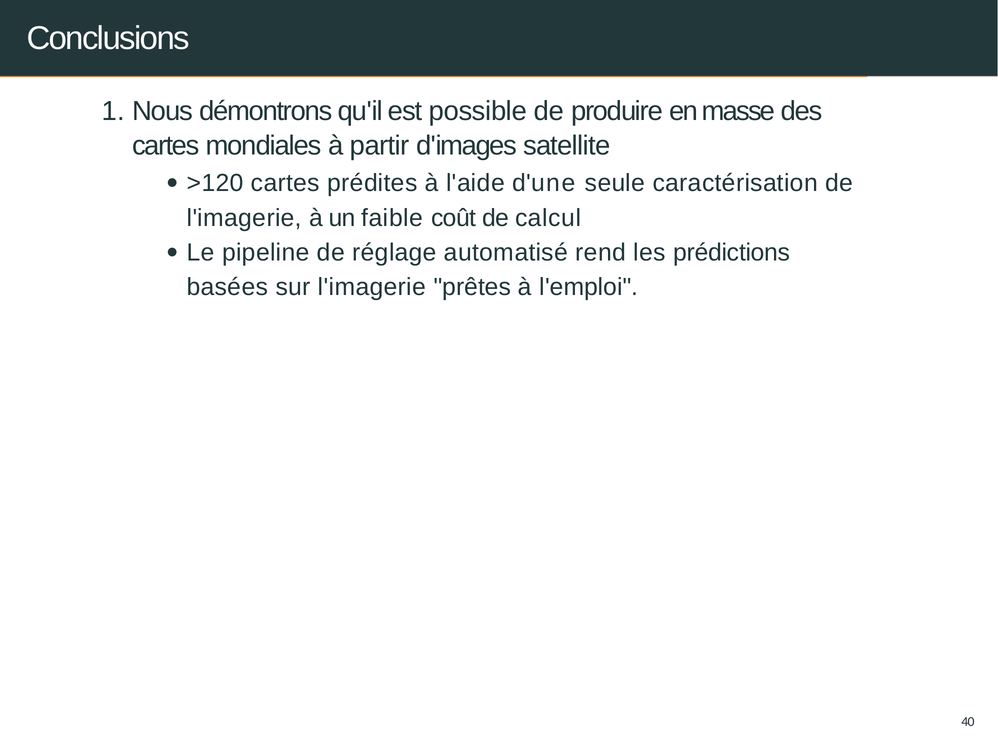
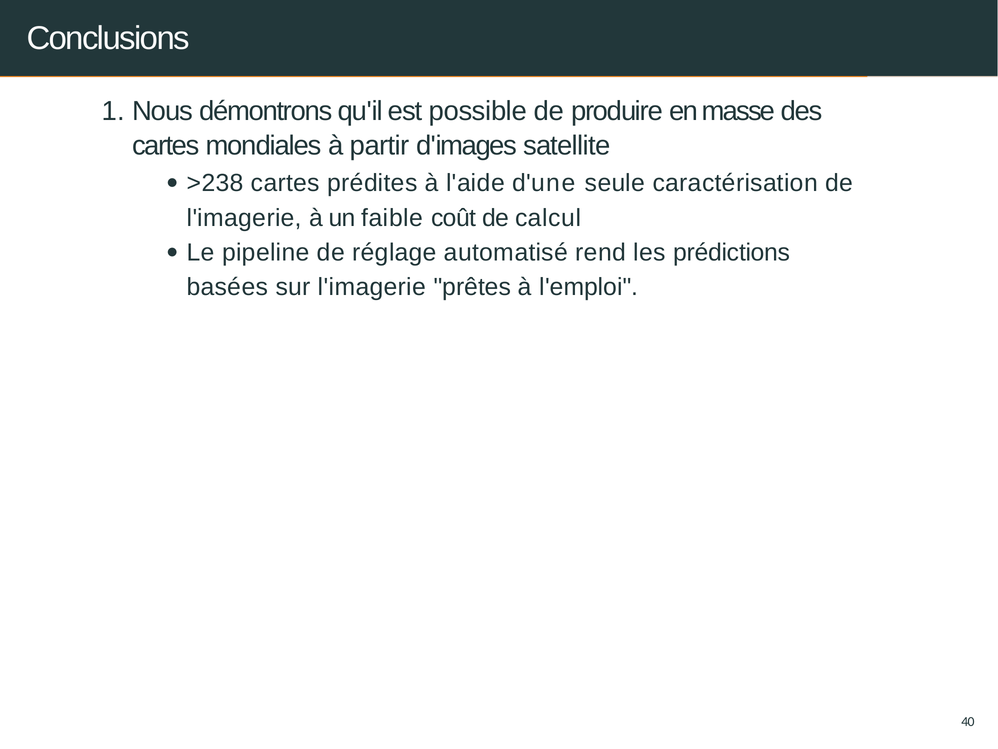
>120: >120 -> >238 (215, 183)
